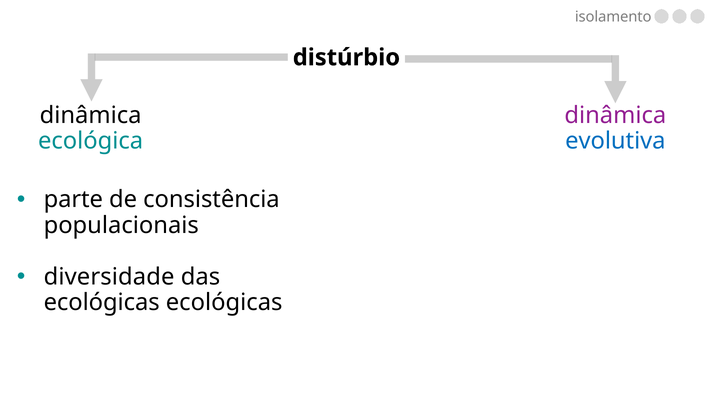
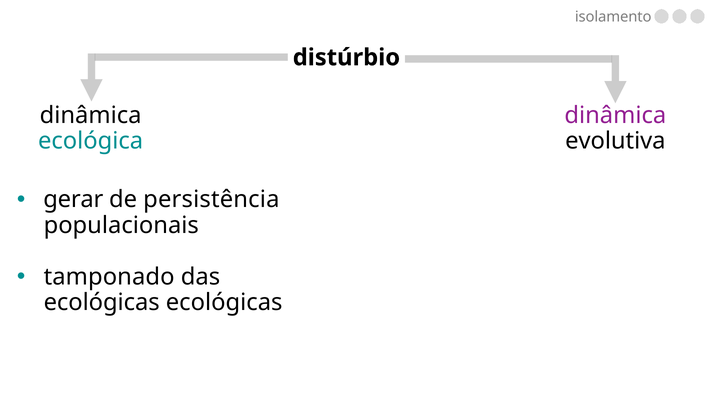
evolutiva colour: blue -> black (615, 141)
parte: parte -> gerar (73, 200)
consistência: consistência -> persistência (211, 200)
diversidade: diversidade -> tamponado (109, 277)
